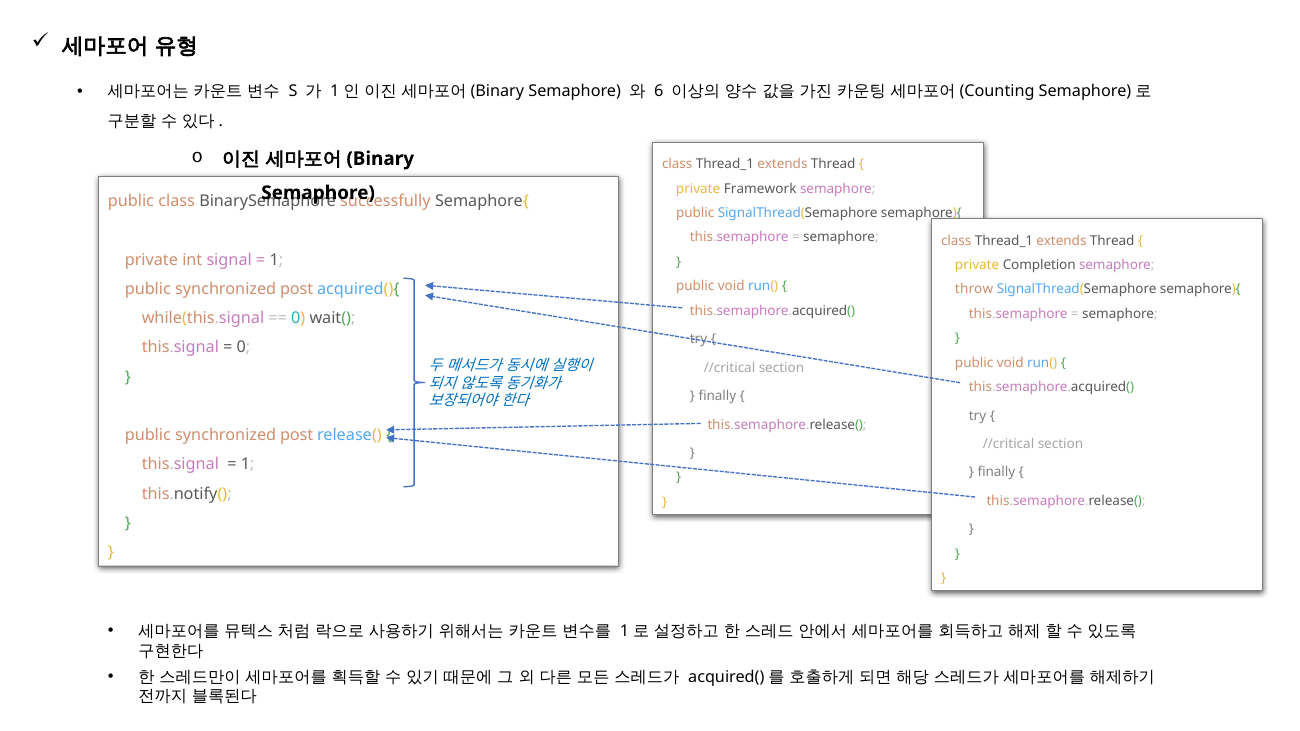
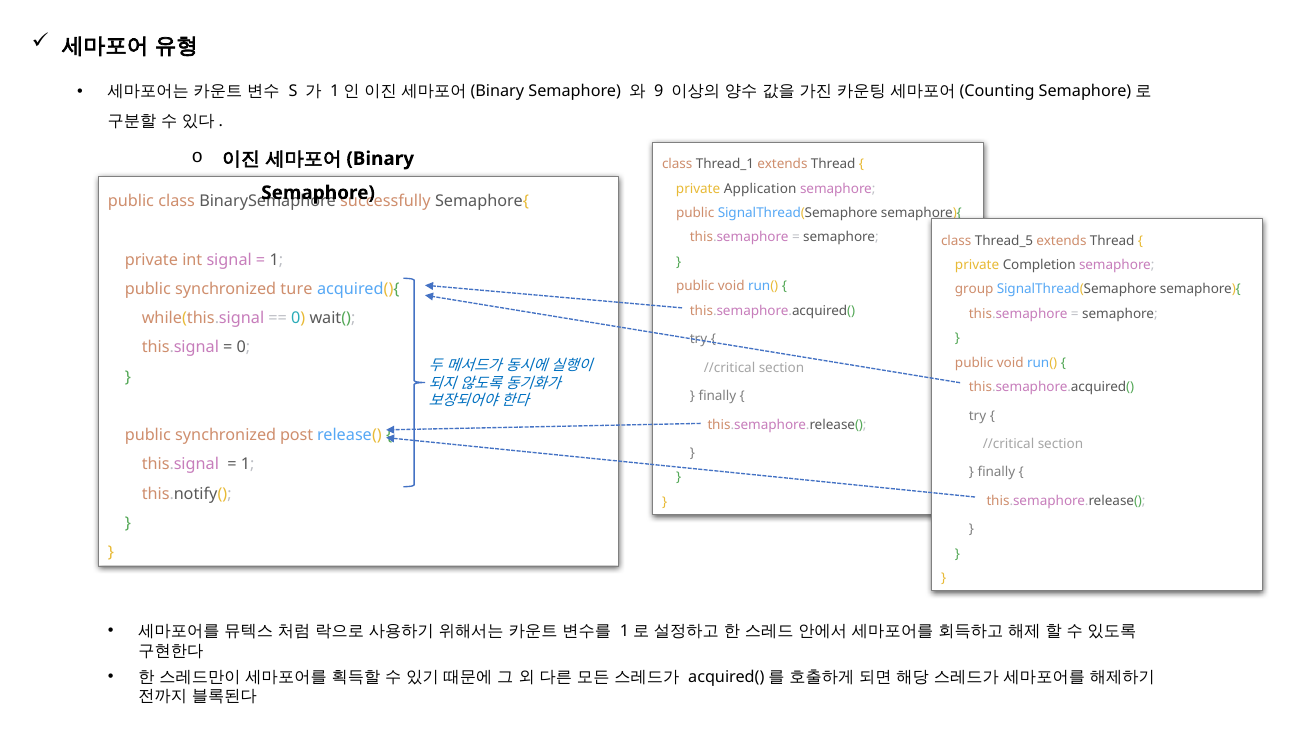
6: 6 -> 9 (659, 92)
Framework: Framework -> Application (760, 189)
Thread_1: Thread_1 -> Thread_5 (1004, 241)
post: post -> ture (297, 289)
throw: throw -> group (974, 290)
